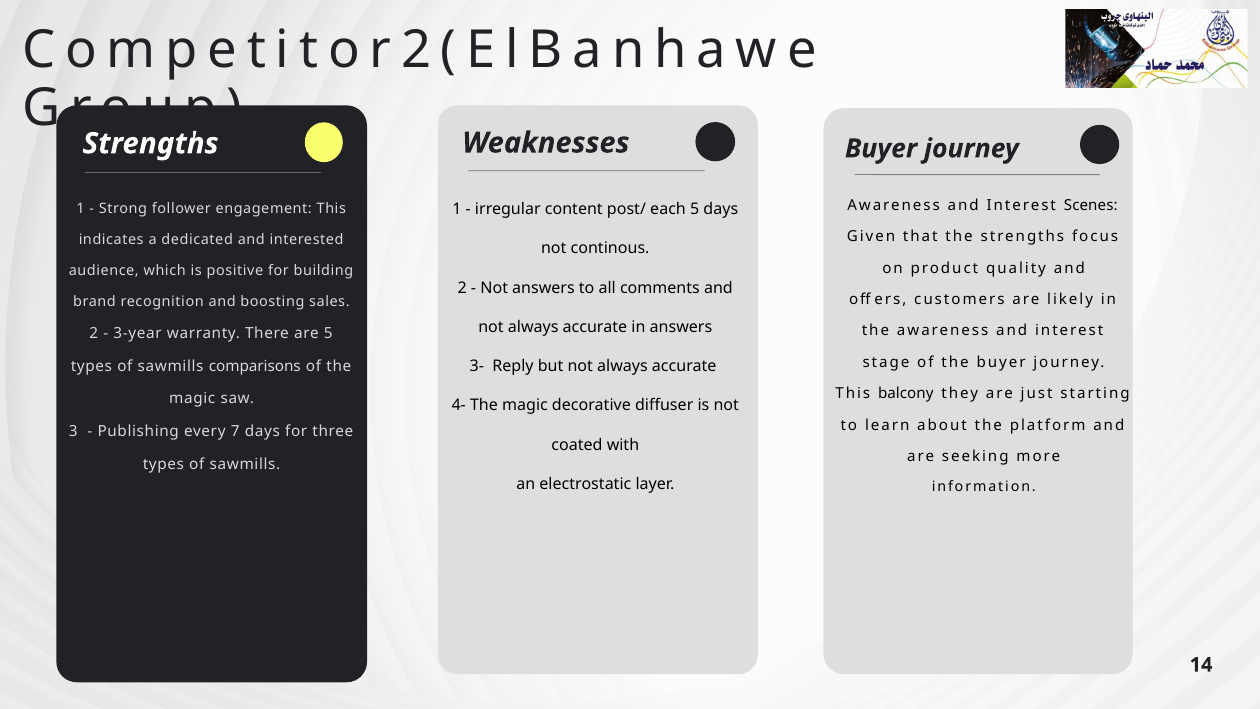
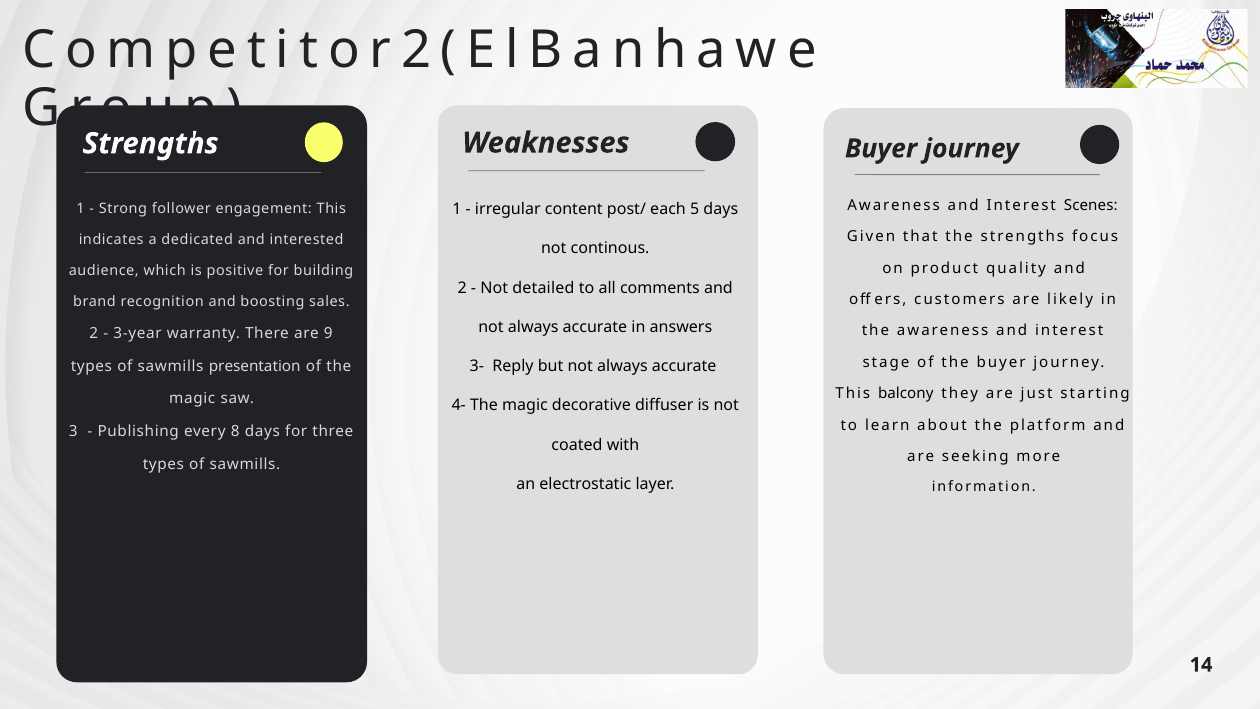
Not answers: answers -> detailed (543, 288)
are 5: 5 -> 9 (328, 333)
comparisons: comparisons -> presentation (255, 366)
7: 7 -> 8 (235, 432)
